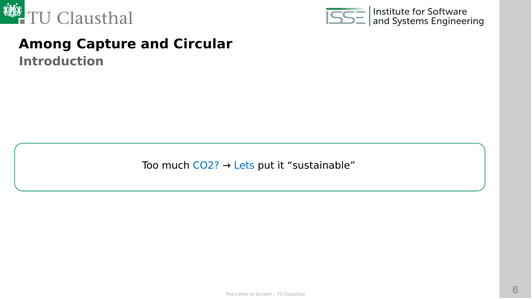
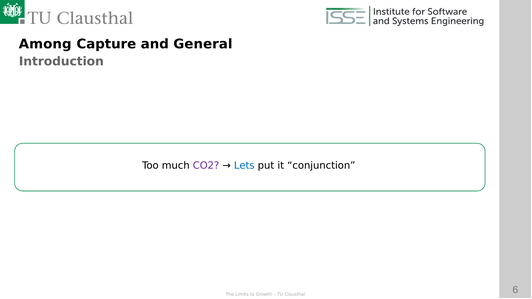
Circular: Circular -> General (203, 44)
CO2 colour: blue -> purple (206, 166)
sustainable: sustainable -> conjunction (321, 166)
